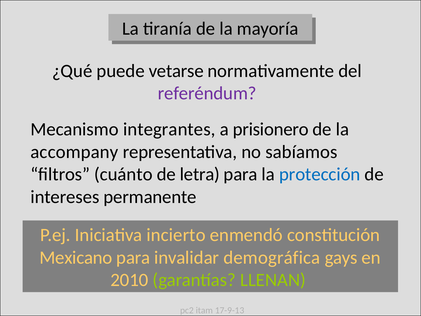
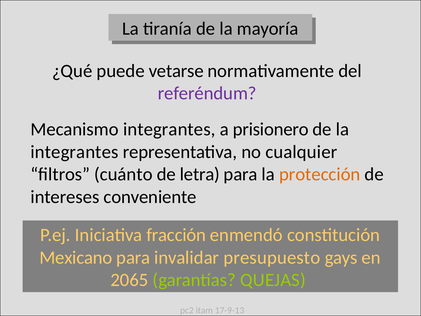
accompany: accompany -> integrantes (74, 152)
sabíamos: sabíamos -> cualquier (301, 152)
protección colour: blue -> orange (320, 174)
permanente: permanente -> conveniente (150, 197)
incierto: incierto -> fracción (176, 235)
demográfica: demográfica -> presupuesto (272, 257)
2010: 2010 -> 2065 (129, 280)
LLENAN: LLENAN -> QUEJAS (273, 280)
